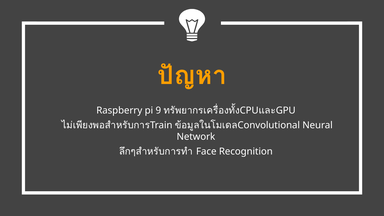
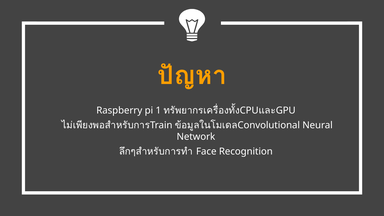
9: 9 -> 1 (158, 110)
